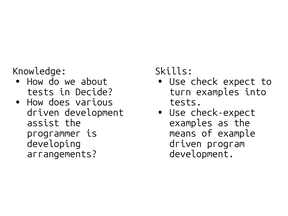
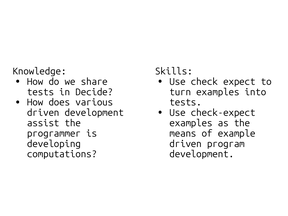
about: about -> share (94, 82)
arrangements: arrangements -> computations (62, 154)
